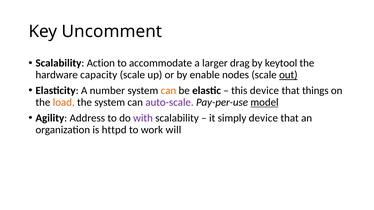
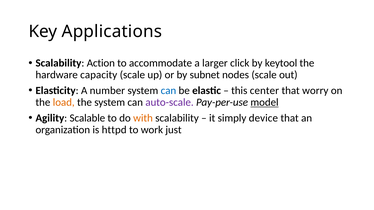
Uncomment: Uncomment -> Applications (112, 31)
drag: drag -> click (240, 63)
enable: enable -> subnet (205, 75)
out underline: present -> none (288, 75)
can colour: orange -> blue (168, 91)
this device: device -> center (264, 91)
things: things -> worry (315, 91)
Address: Address -> Scalable (87, 118)
with colour: purple -> orange (143, 118)
will: will -> just (174, 130)
